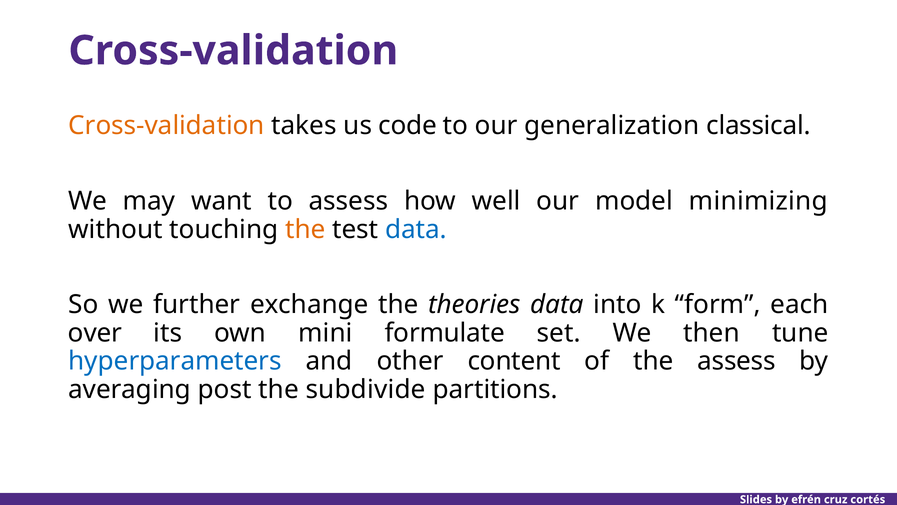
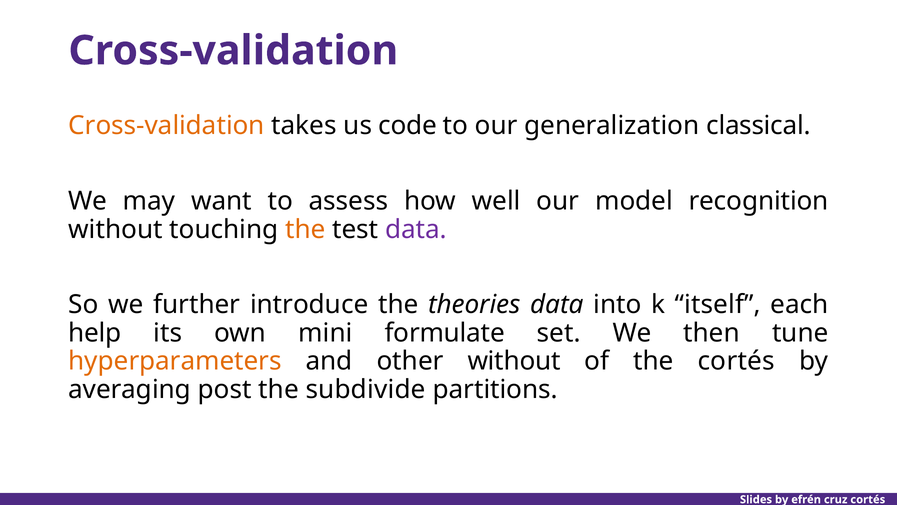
minimizing: minimizing -> recognition (759, 201)
data colour: blue -> purple (416, 229)
exchange: exchange -> introduce (309, 304)
form: form -> itself (718, 304)
over: over -> help (95, 333)
hyperparameters colour: blue -> orange (175, 361)
other content: content -> without (514, 361)
the assess: assess -> cortés (736, 361)
